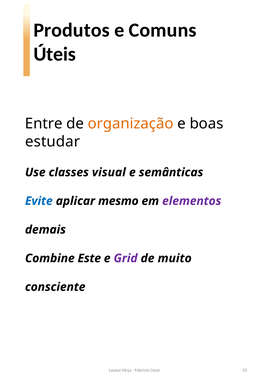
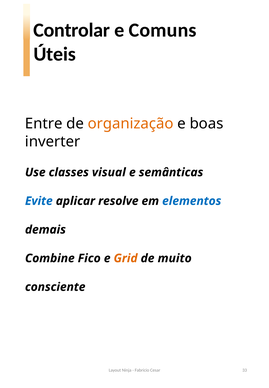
Produtos: Produtos -> Controlar (72, 30)
estudar: estudar -> inverter (53, 142)
mesmo: mesmo -> resolve (118, 201)
elementos colour: purple -> blue (192, 201)
Este: Este -> Fico (89, 259)
Grid colour: purple -> orange (126, 259)
